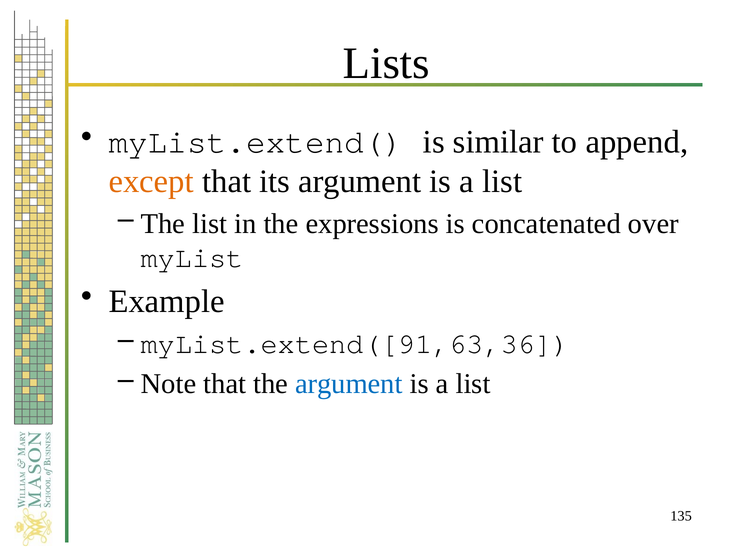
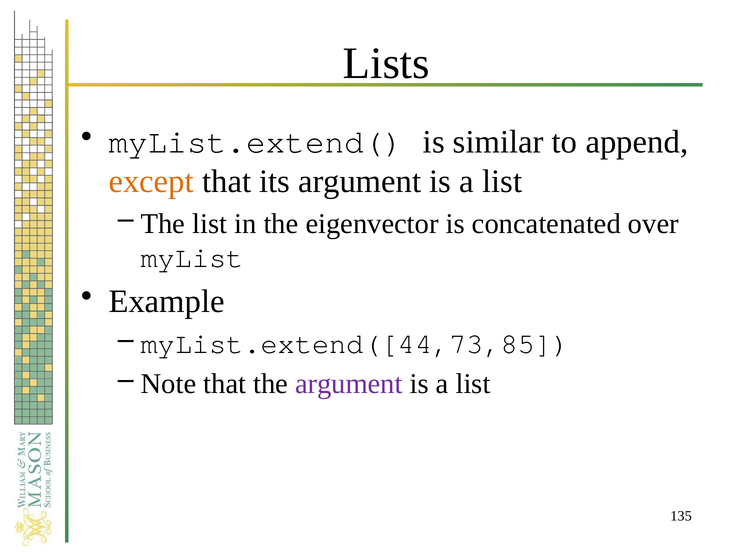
expressions: expressions -> eigenvector (372, 224)
myList.extend([91,63,36: myList.extend([91,63,36 -> myList.extend([44,73,85 (355, 344)
argument colour: blue -> purple (349, 384)
